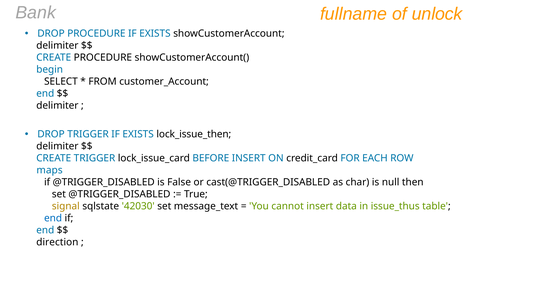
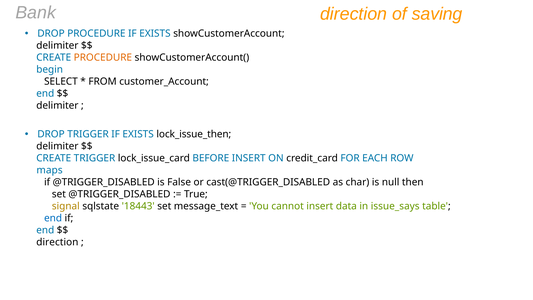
fullname: fullname -> direction (354, 14)
unlock: unlock -> saving (437, 14)
PROCEDURE colour: black -> orange (103, 58)
42030: 42030 -> 18443 (138, 206)
issue_thus: issue_thus -> issue_says (395, 206)
